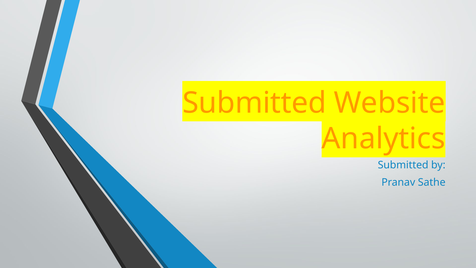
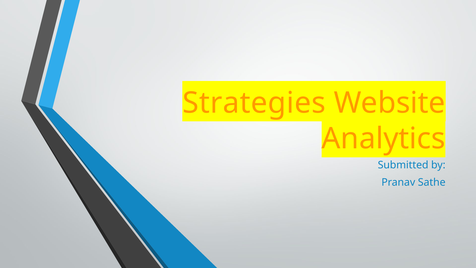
Submitted: Submitted -> Strategies (254, 103)
